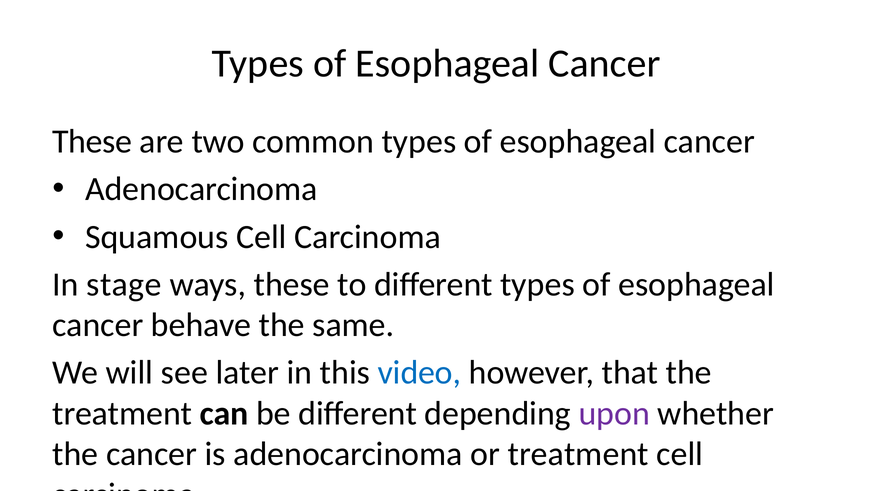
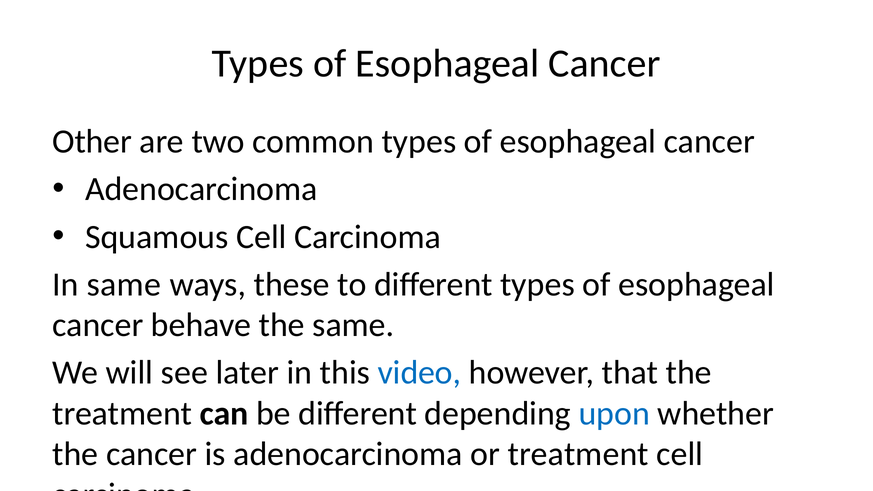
These: These -> Other (92, 142)
In stage: stage -> same (124, 284)
upon colour: purple -> blue (614, 414)
